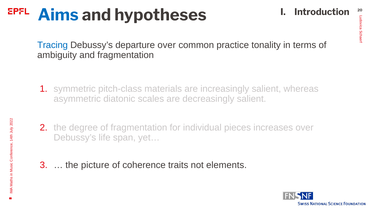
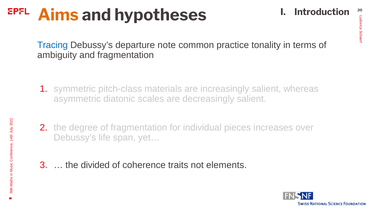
Aims colour: blue -> orange (58, 15)
departure over: over -> note (167, 45)
picture: picture -> divided (95, 165)
